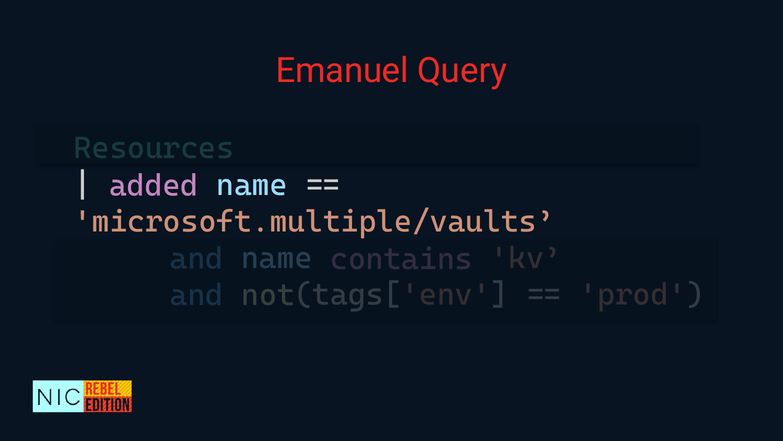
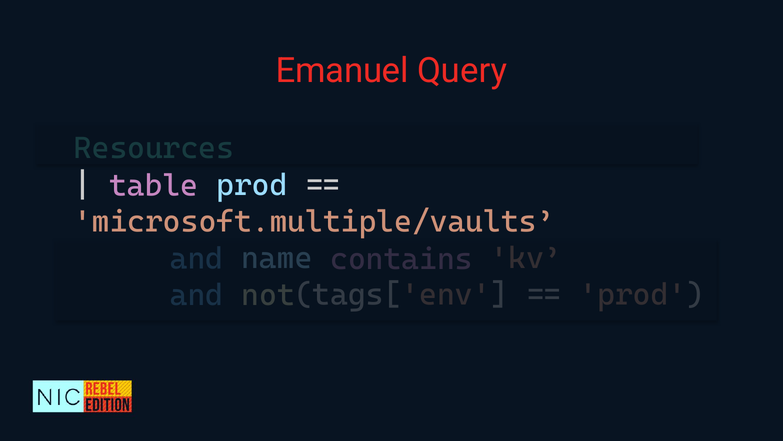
name: name -> prod (252, 185)
added: added -> table (154, 186)
